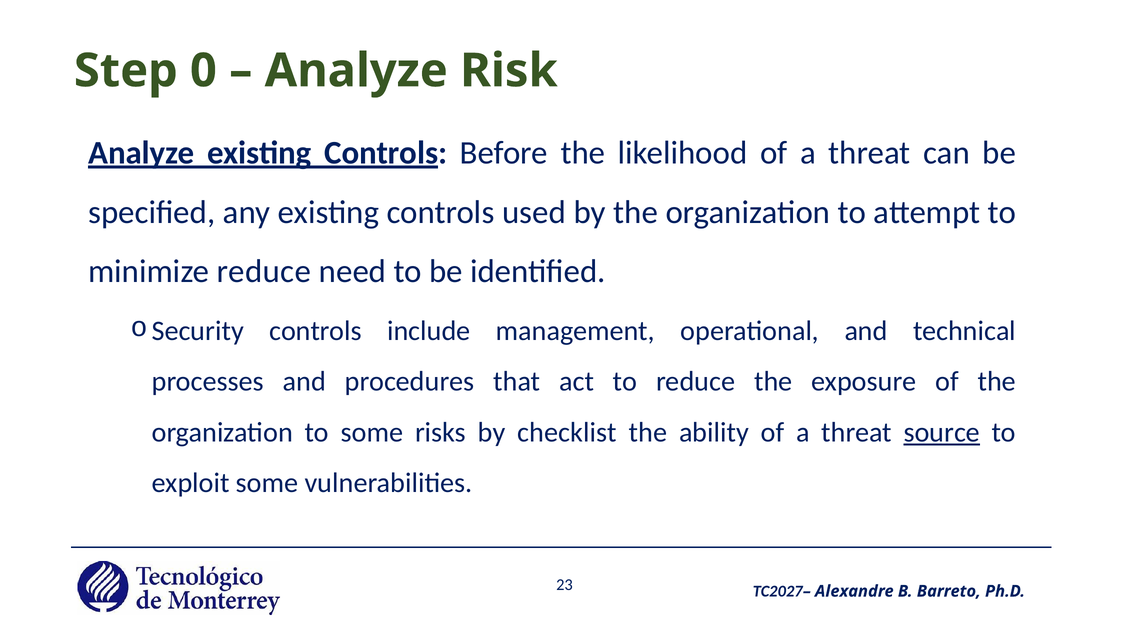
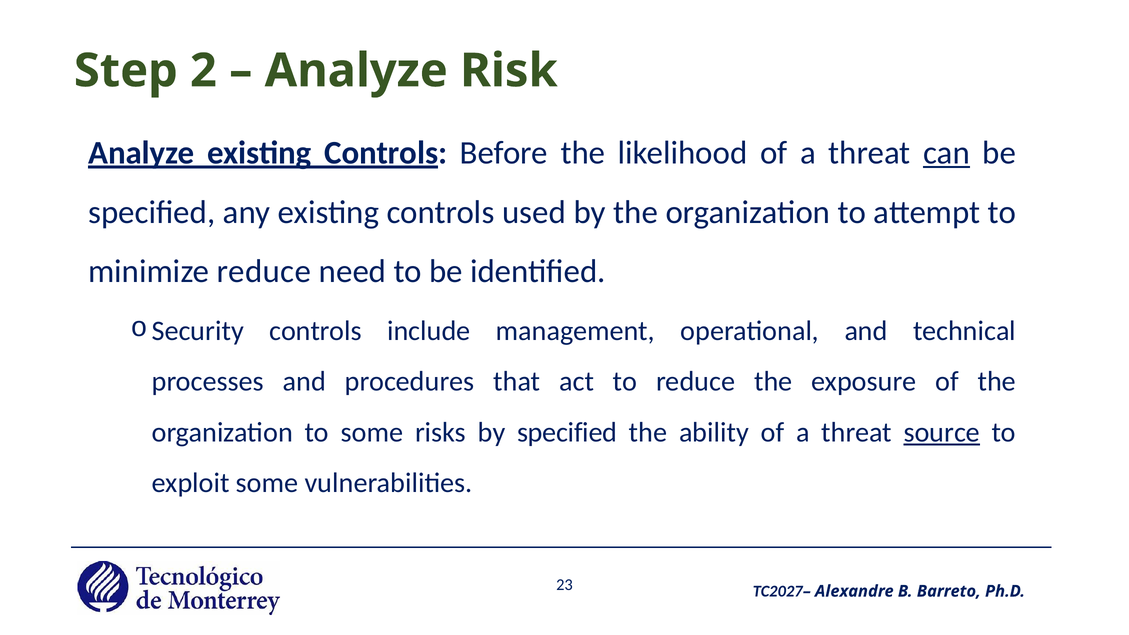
0: 0 -> 2 (203, 71)
can underline: none -> present (947, 153)
by checklist: checklist -> specified (567, 432)
